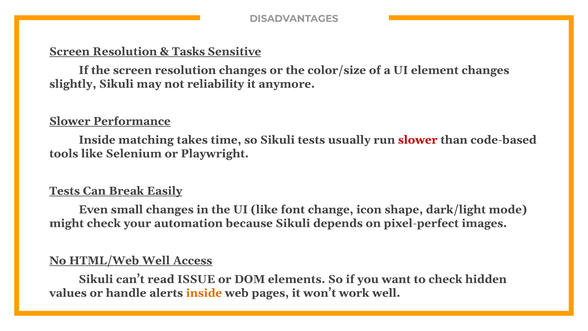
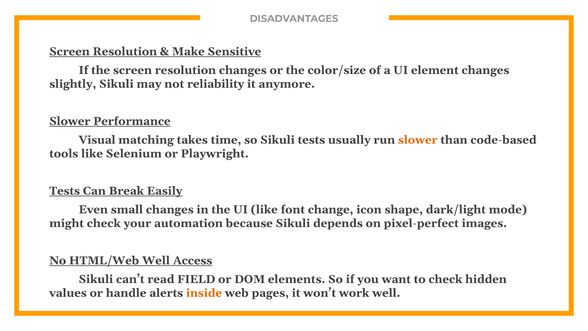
Tasks: Tasks -> Make (188, 52)
Inside: Inside -> Visual (97, 140)
slower colour: red -> orange (418, 140)
ISSUE: ISSUE -> FIELD (196, 279)
